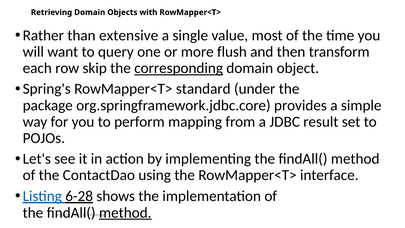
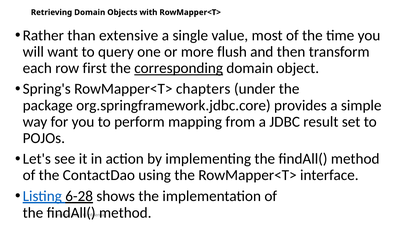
skip: skip -> first (95, 68)
standard: standard -> chapters (203, 89)
method underline: present -> none (125, 213)
